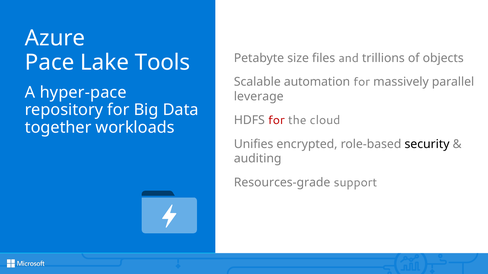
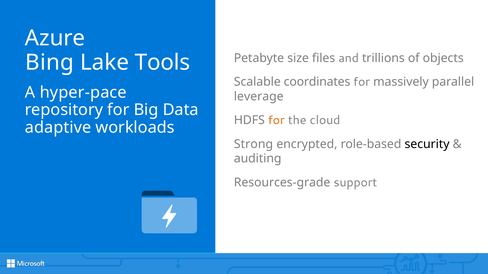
Pace: Pace -> Bing (50, 62)
automation: automation -> coordinates (317, 82)
for colour: red -> orange (276, 120)
together: together -> adaptive (58, 128)
Unifies: Unifies -> Strong (253, 144)
